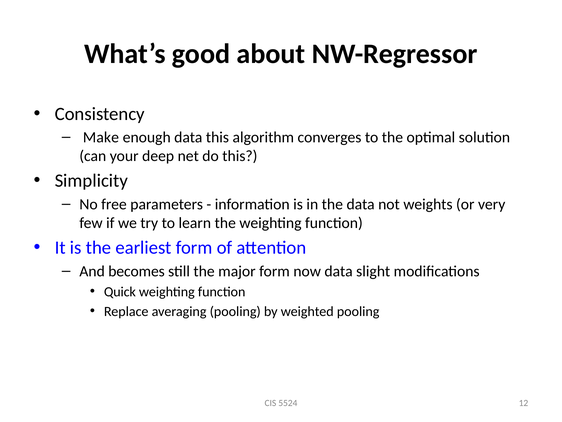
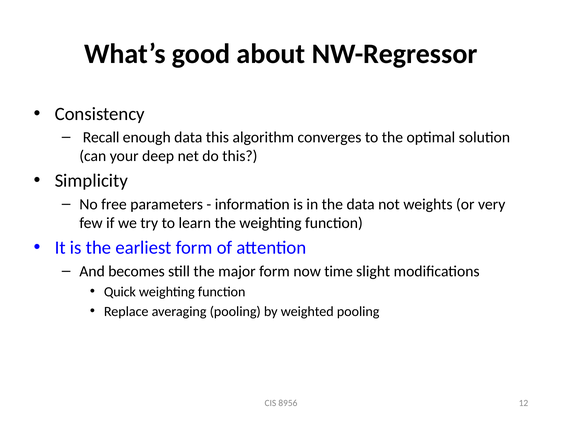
Make: Make -> Recall (101, 137)
now data: data -> time (339, 271)
5524: 5524 -> 8956 (288, 402)
